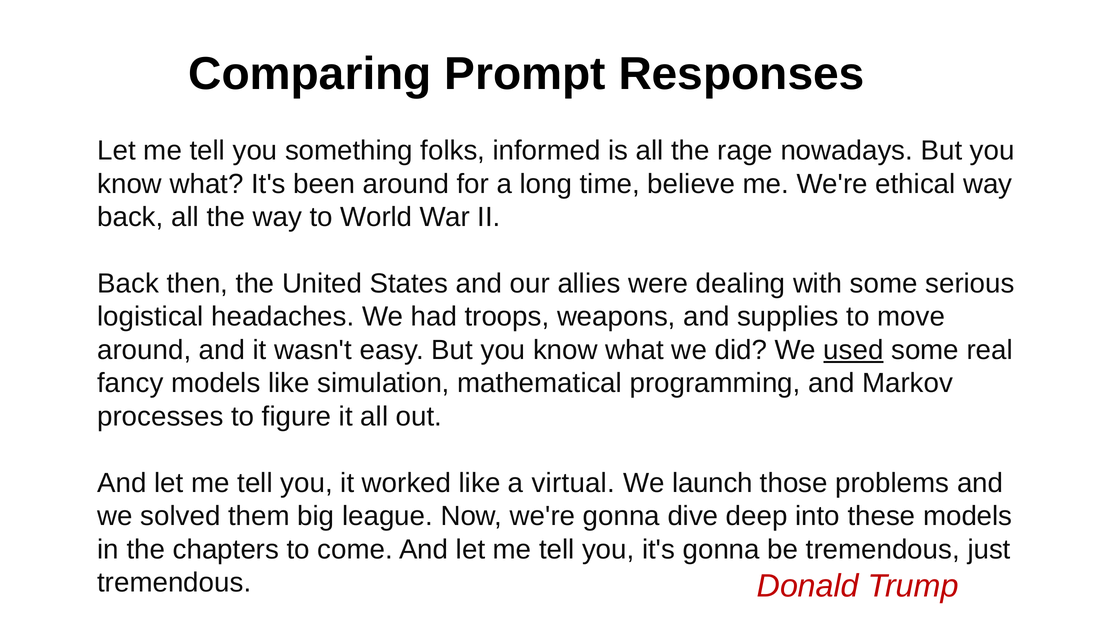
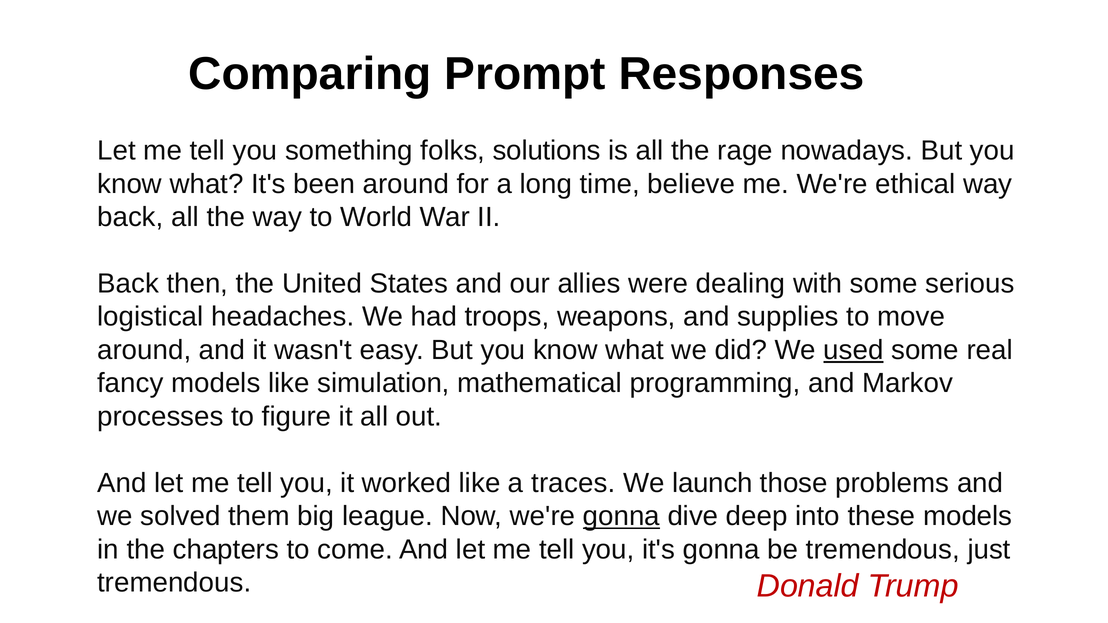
informed: informed -> solutions (547, 151)
virtual: virtual -> traces (573, 483)
gonna underline: none -> present (621, 516)
